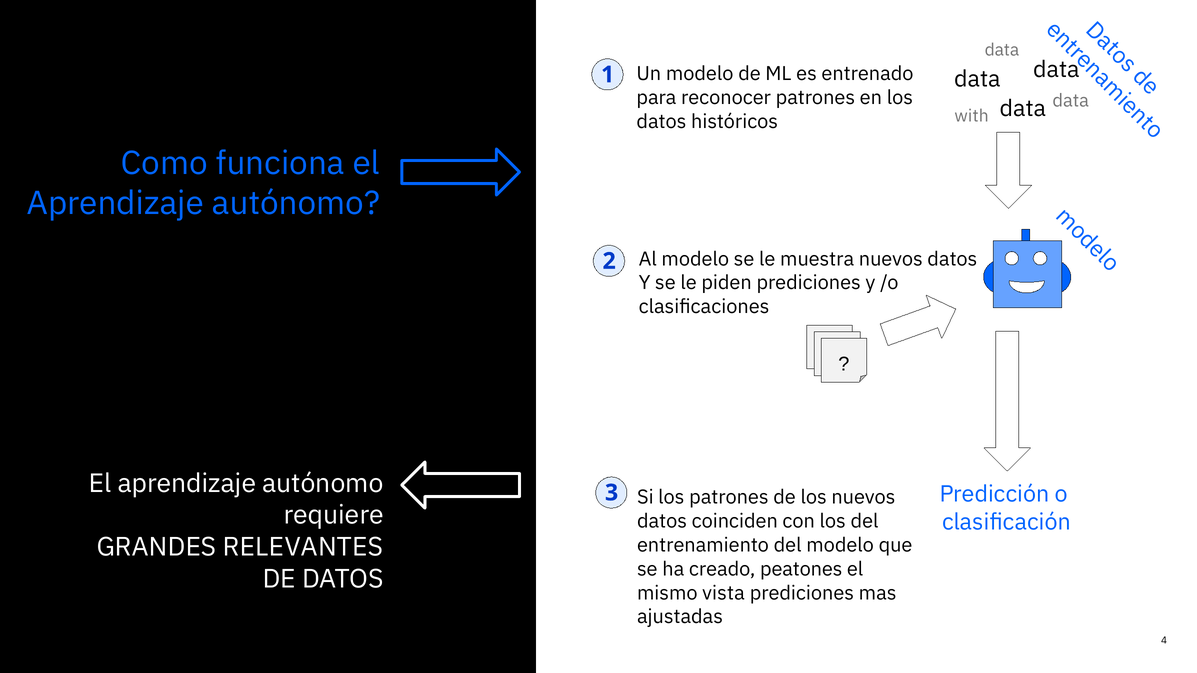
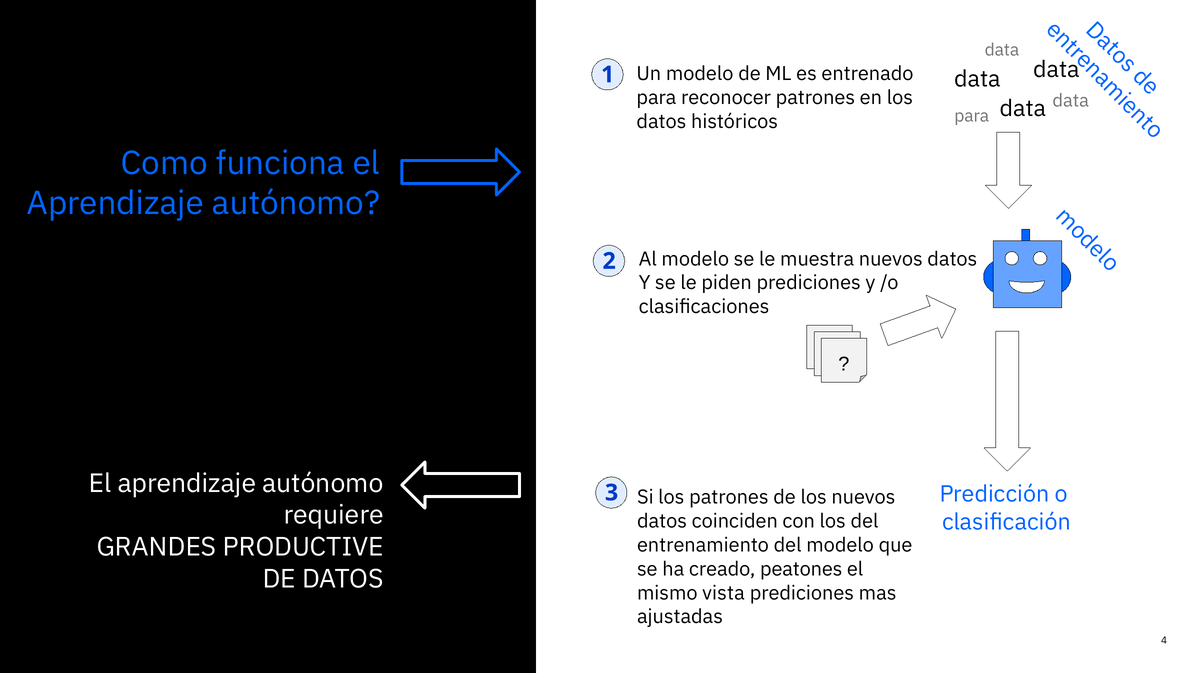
with: with -> para (972, 116)
RELEVANTES: RELEVANTES -> PRODUCTIVE (303, 547)
